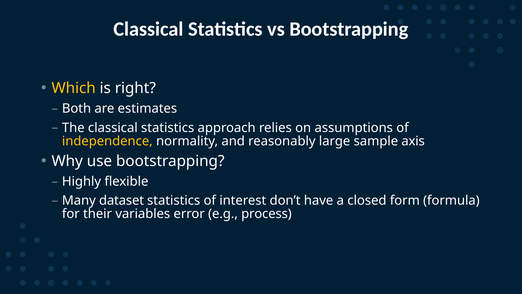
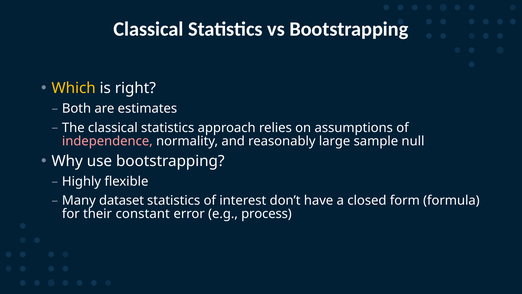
independence colour: yellow -> pink (107, 141)
axis: axis -> null (413, 141)
variables: variables -> constant (143, 214)
